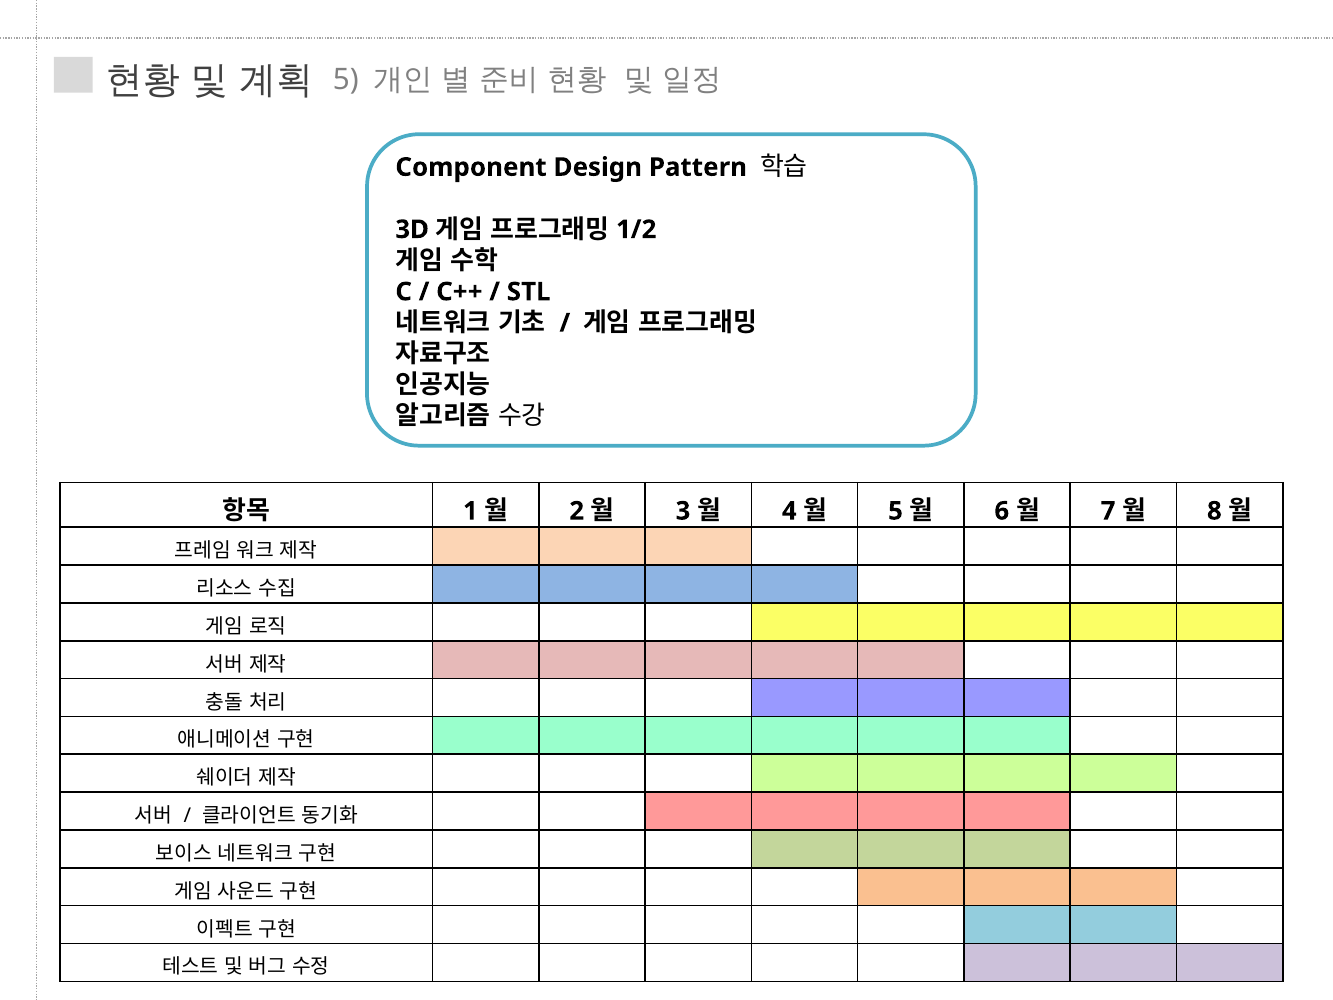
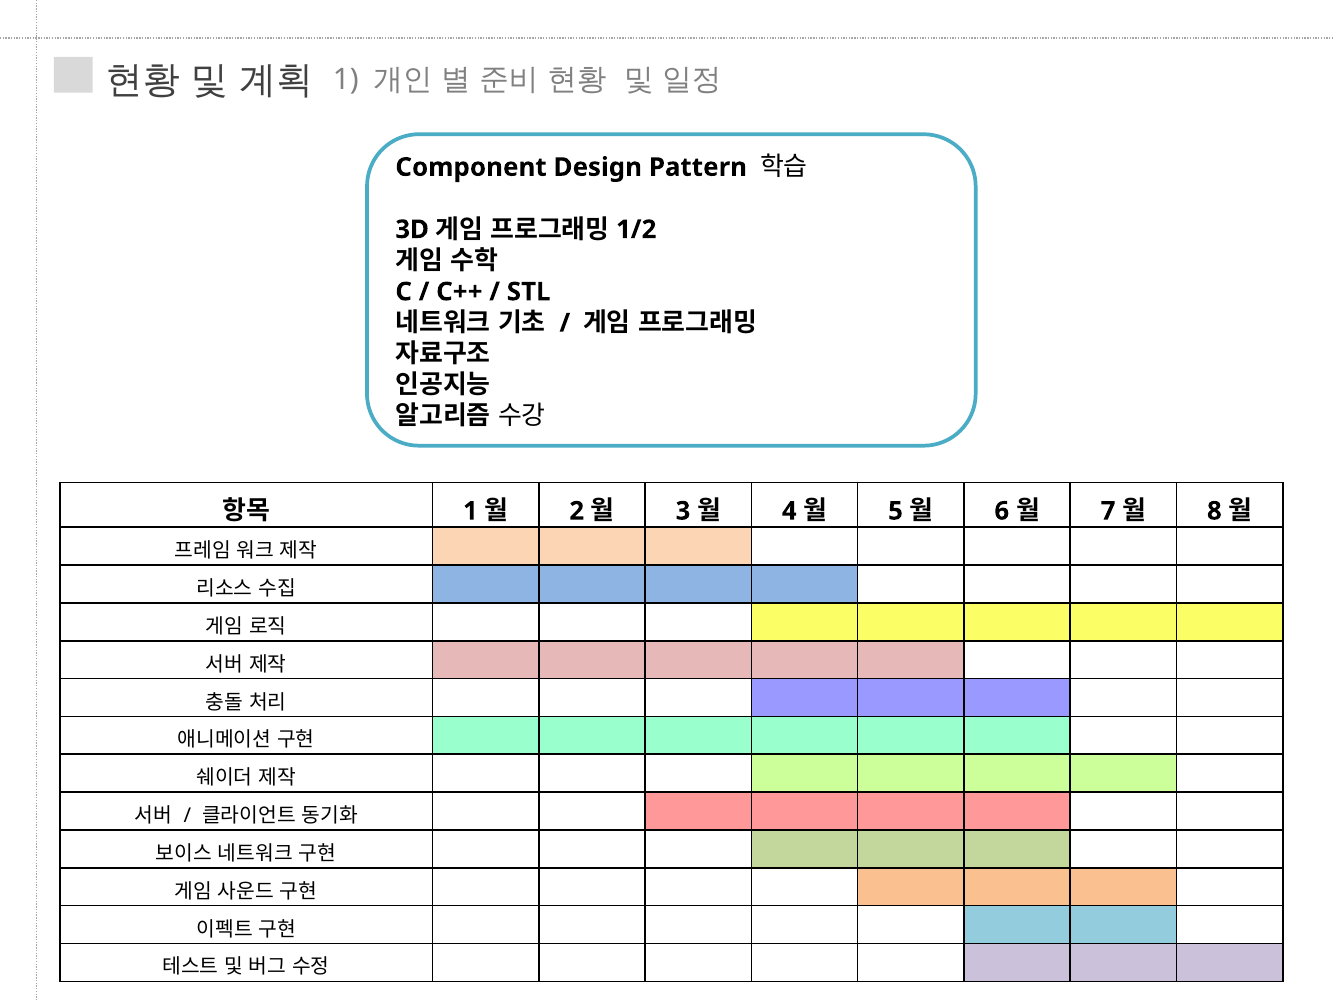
5: 5 -> 1 (346, 80)
